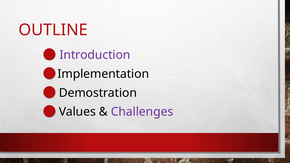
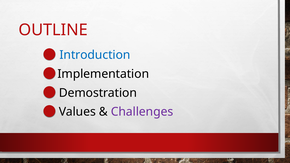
Introduction colour: purple -> blue (95, 55)
